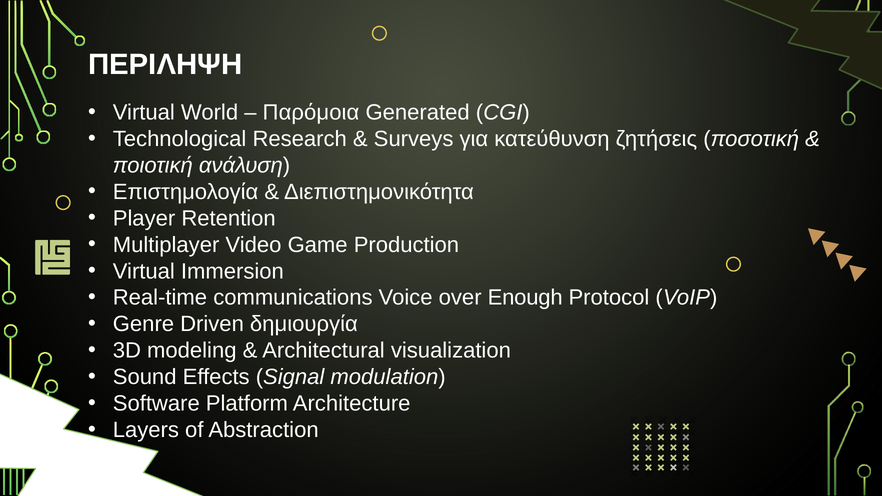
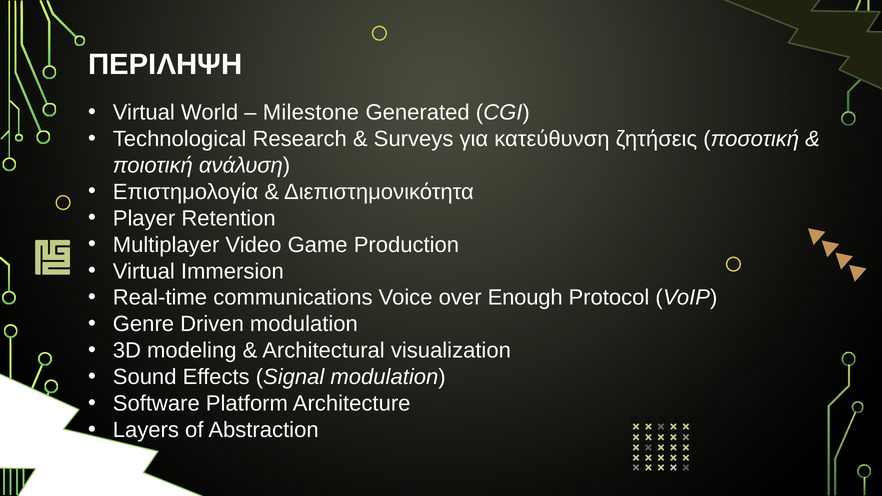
Παρόμοια: Παρόμοια -> Milestone (311, 113)
Driven δημιουργία: δημιουργία -> modulation (304, 324)
